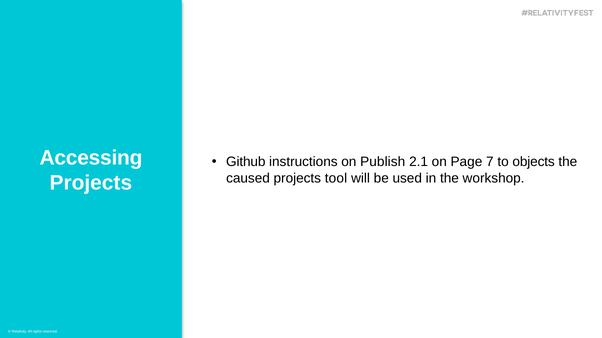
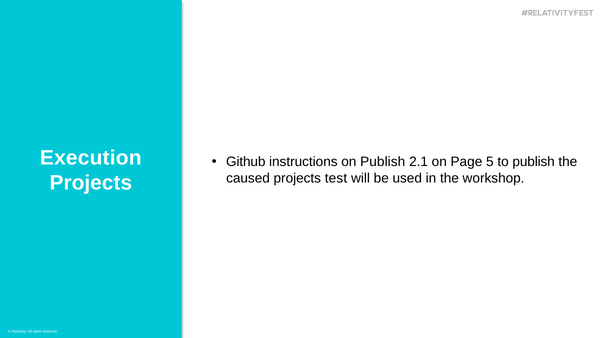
Accessing: Accessing -> Execution (91, 158)
7: 7 -> 5 (490, 162)
to objects: objects -> publish (534, 162)
tool: tool -> test (336, 178)
